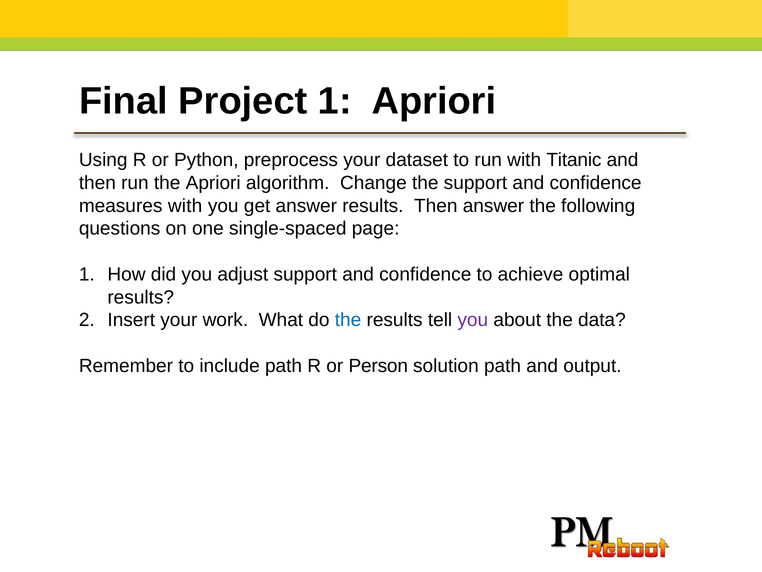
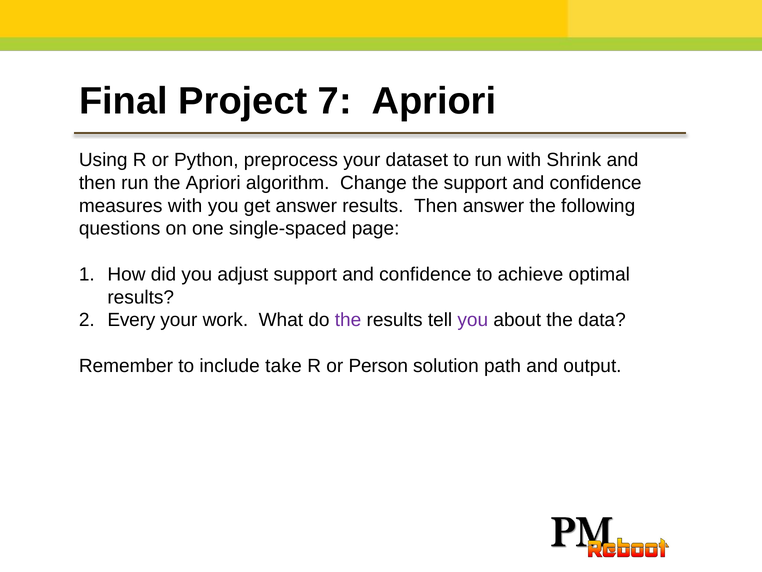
Project 1: 1 -> 7 (335, 101)
Titanic: Titanic -> Shrink (574, 160)
Insert: Insert -> Every (131, 320)
the colour: blue -> purple (348, 320)
include path: path -> take (283, 366)
